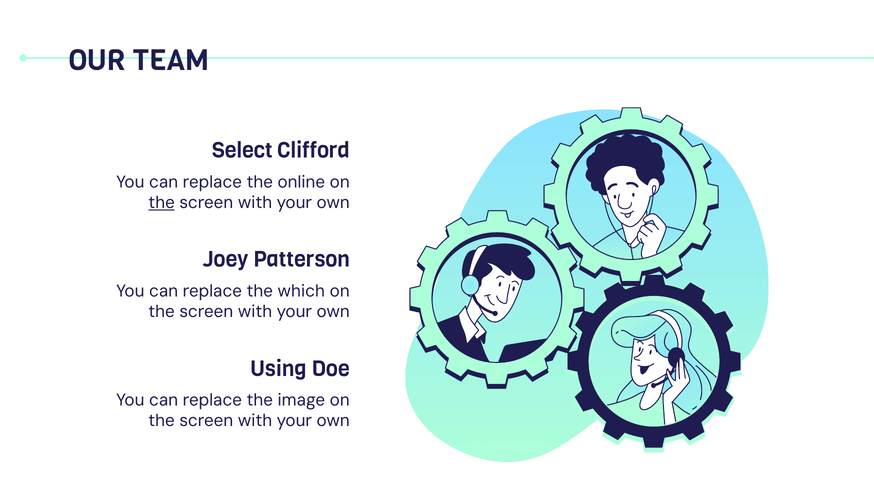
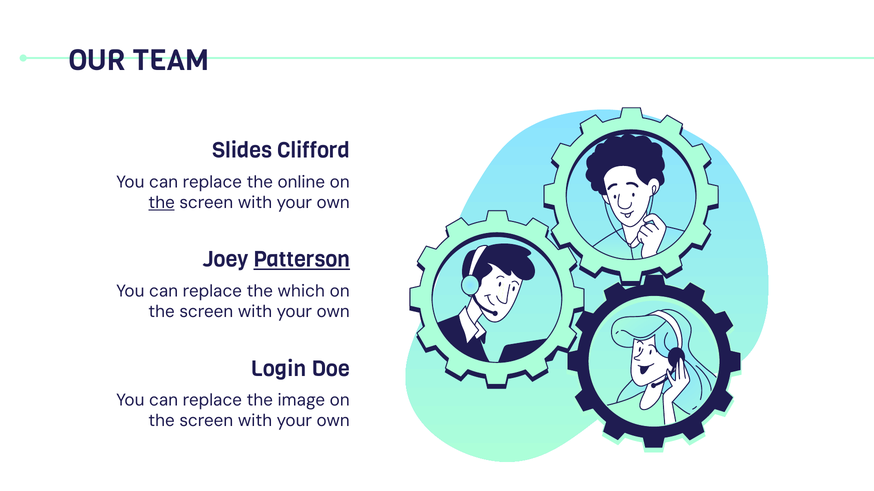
Select: Select -> Slides (242, 151)
Patterson underline: none -> present (302, 260)
Using: Using -> Login (278, 369)
